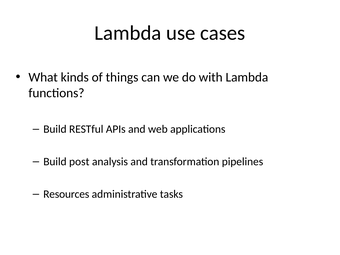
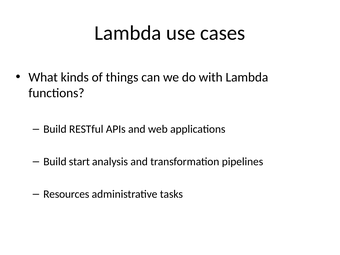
post: post -> start (79, 162)
